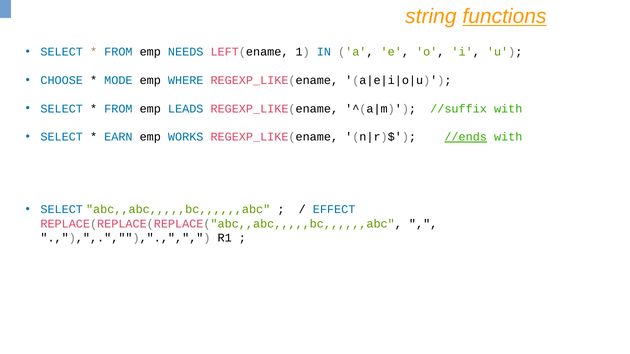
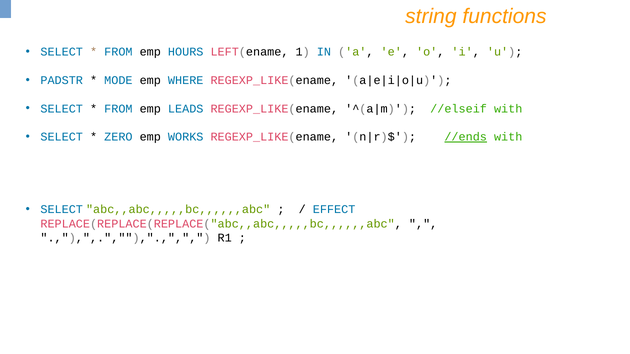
functions underline: present -> none (504, 16)
NEEDS: NEEDS -> HOURS (186, 52)
CHOOSE: CHOOSE -> PADSTR (62, 80)
//suffix: //suffix -> //elseif (459, 109)
EARN: EARN -> ZERO (118, 137)
